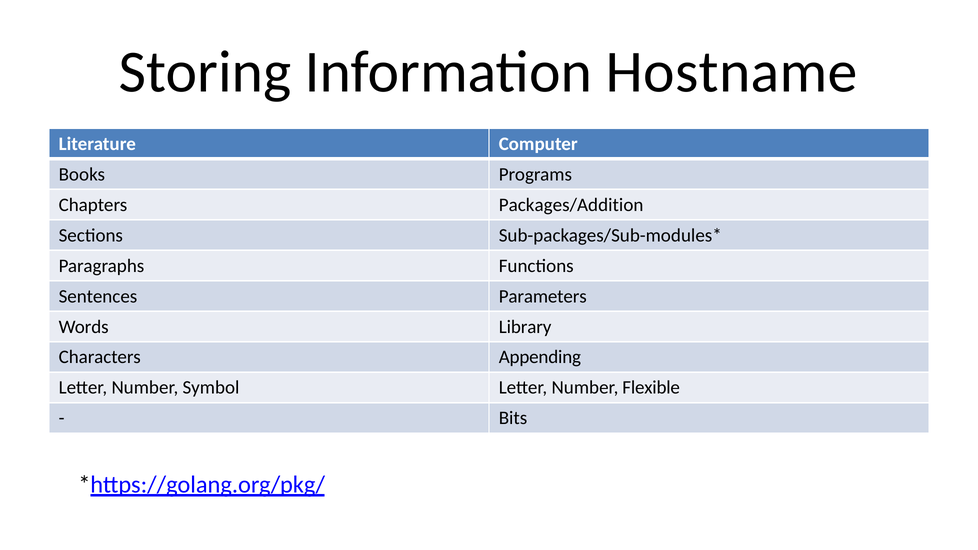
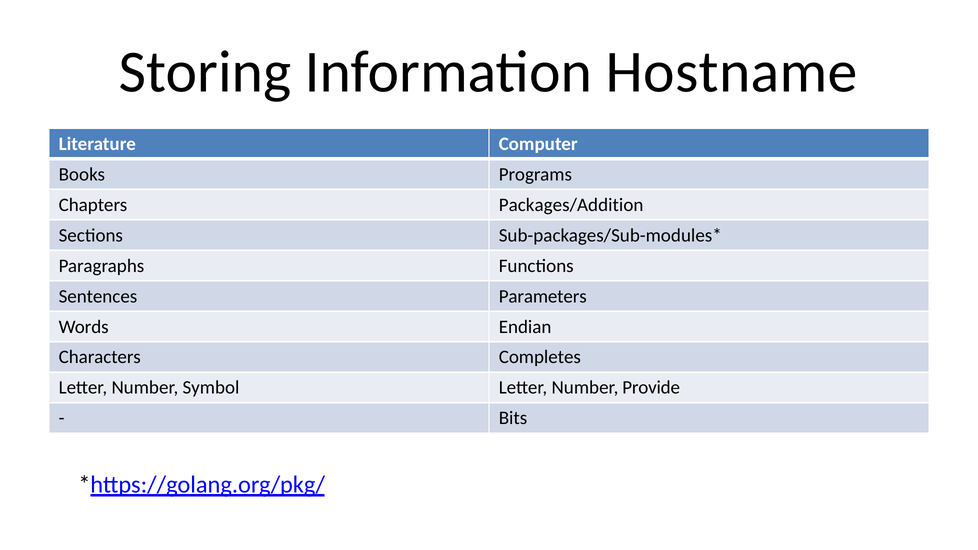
Library: Library -> Endian (525, 327)
Appending: Appending -> Completes (540, 357)
Flexible: Flexible -> Provide (651, 388)
